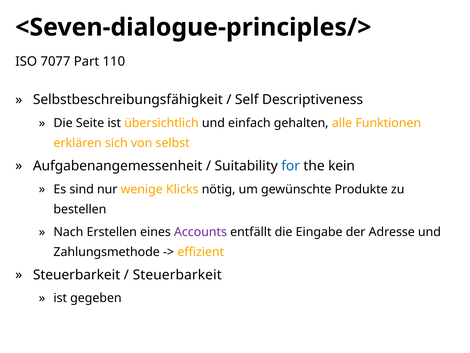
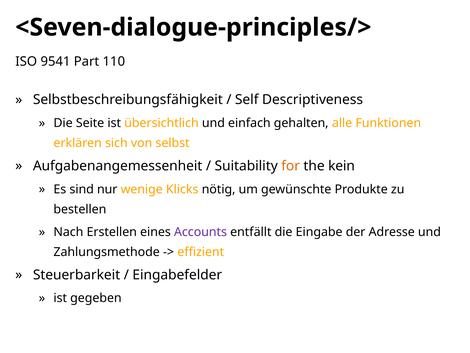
7077: 7077 -> 9541 (55, 61)
for colour: blue -> orange (291, 166)
Steuerbarkeit: Steuerbarkeit -> Eingabefelder (177, 274)
